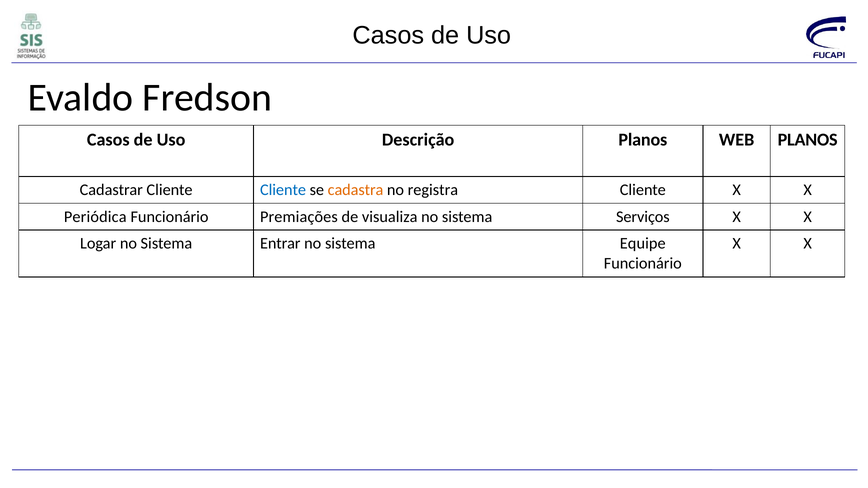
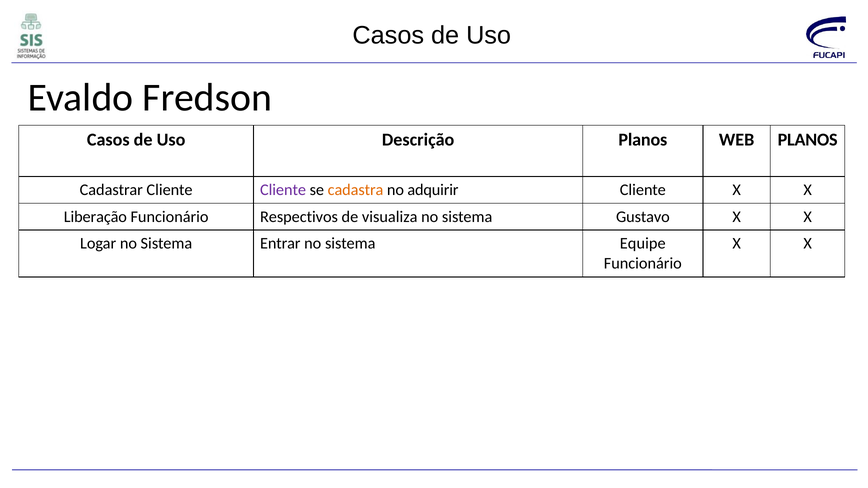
Cliente colour: blue -> purple (283, 190)
registra: registra -> adquirir (433, 190)
Periódica: Periódica -> Liberação (95, 217)
Premiações: Premiações -> Respectivos (299, 217)
Serviços: Serviços -> Gustavo (643, 217)
